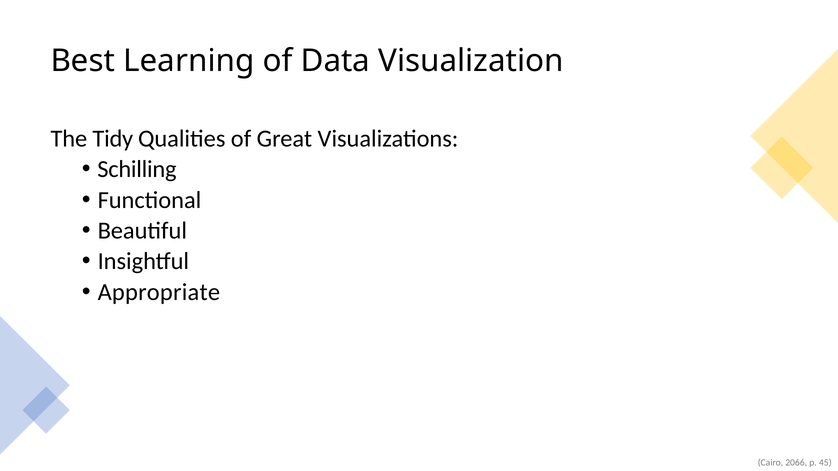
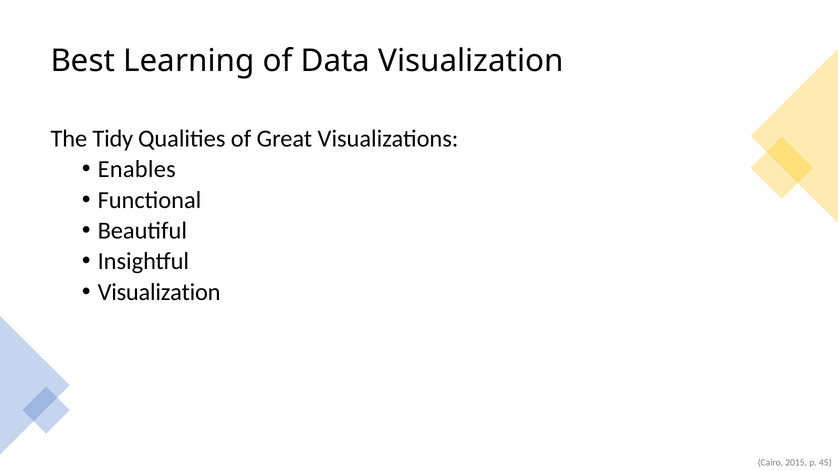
Schilling: Schilling -> Enables (137, 169)
Appropriate: Appropriate -> Visualization (159, 292)
2066: 2066 -> 2015 (796, 463)
